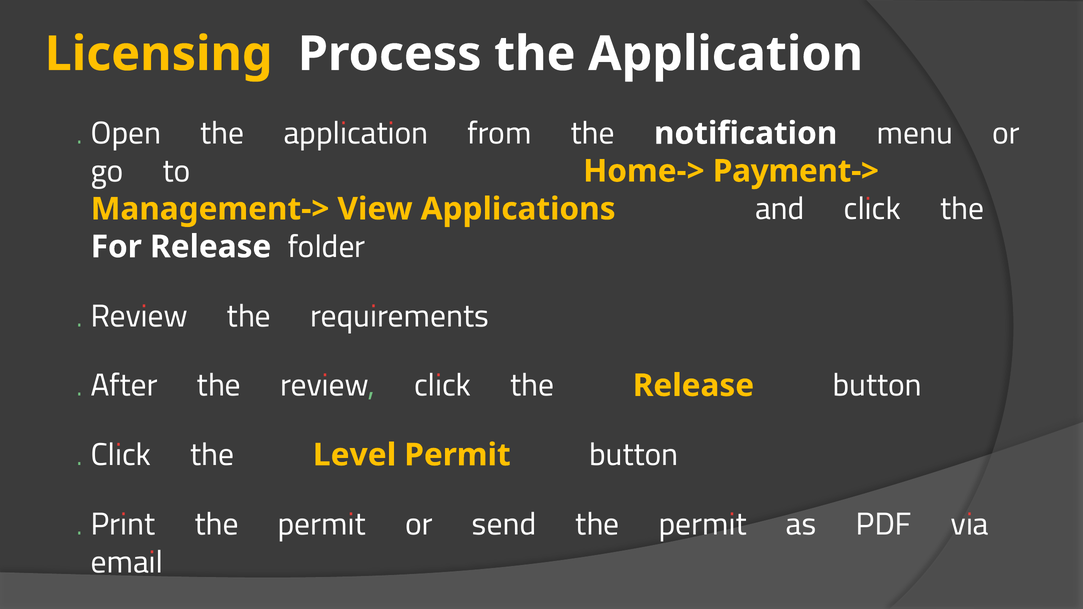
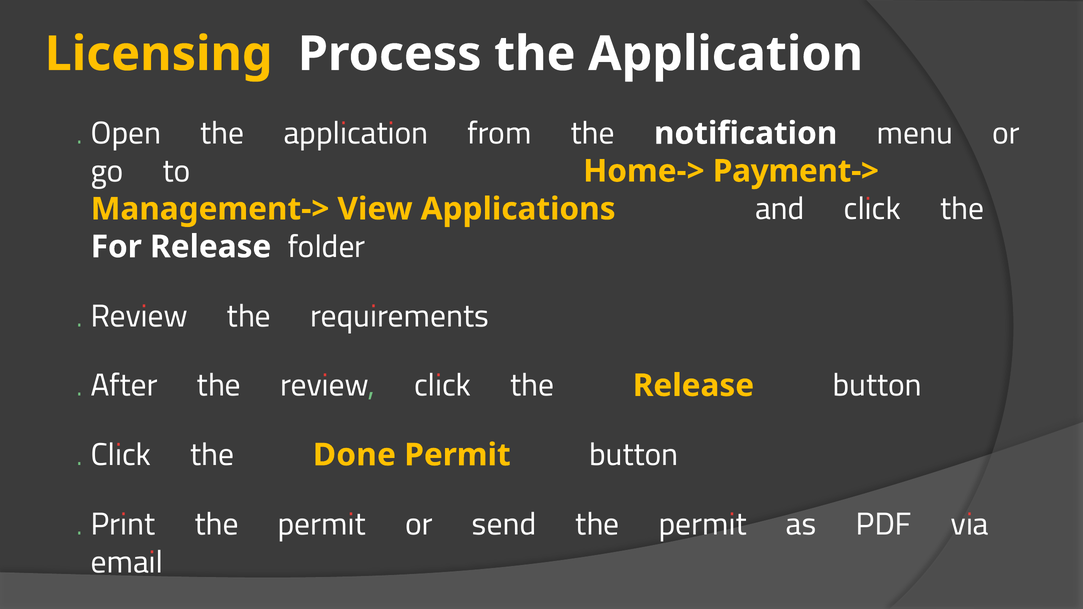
Level: Level -> Done (354, 455)
